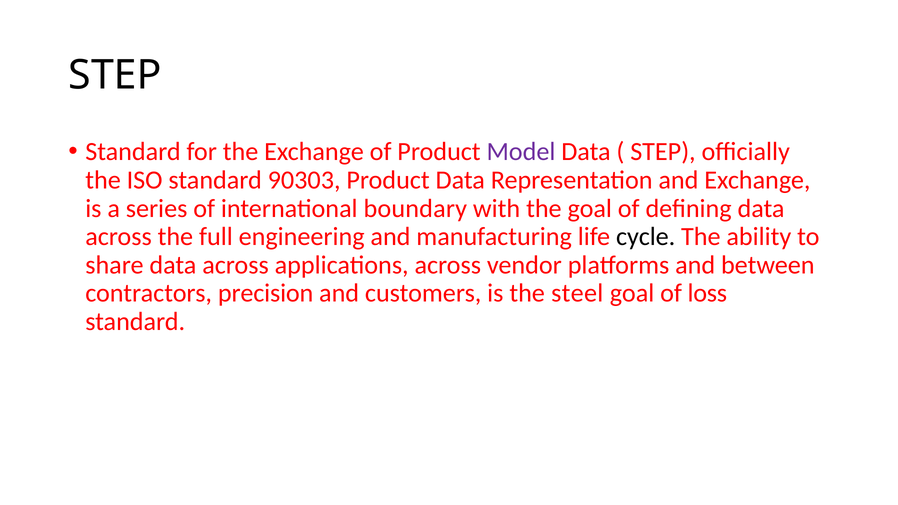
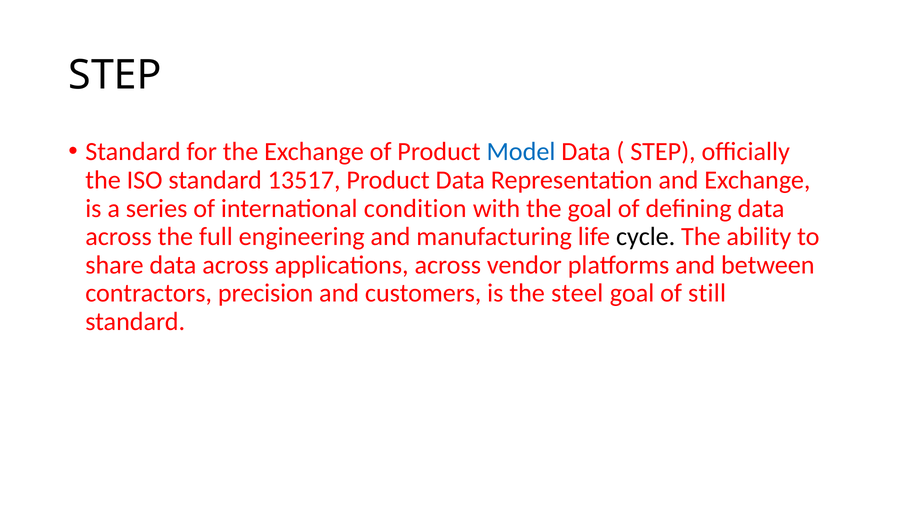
Model colour: purple -> blue (521, 152)
90303: 90303 -> 13517 (304, 180)
boundary: boundary -> condition (415, 208)
loss: loss -> still (707, 293)
